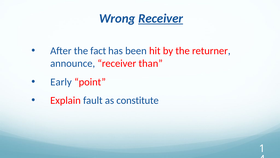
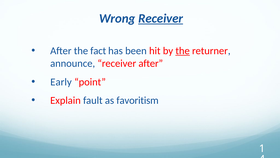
the underline: none -> present (183, 51)
receiver than: than -> after (151, 63)
constitute: constitute -> favoritism (138, 100)
